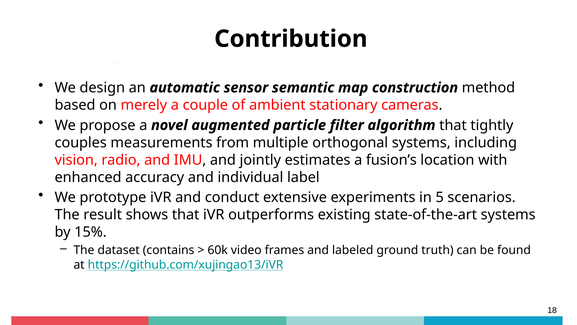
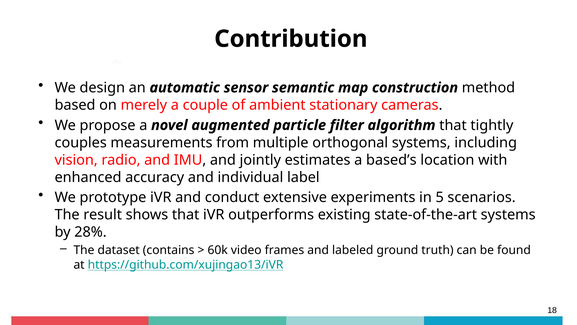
fusion’s: fusion’s -> based’s (391, 160)
15%: 15% -> 28% (90, 232)
